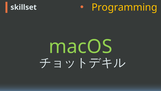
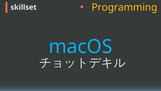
macOS colour: light green -> light blue (80, 46)
